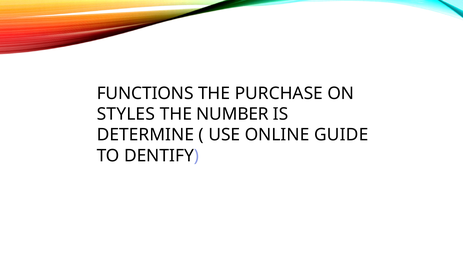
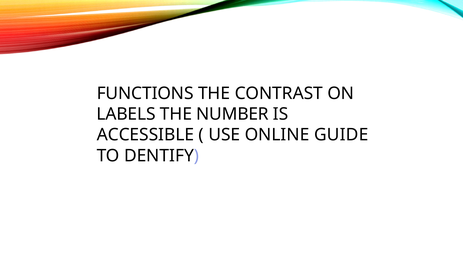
PURCHASE: PURCHASE -> CONTRAST (279, 93)
STYLES: STYLES -> LABELS (126, 114)
DETERMINE: DETERMINE -> ACCESSIBLE (145, 135)
